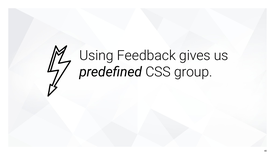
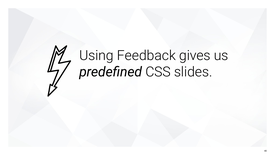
group: group -> slides (193, 72)
